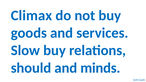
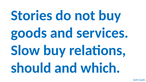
Climax: Climax -> Stories (32, 15)
minds: minds -> which (100, 68)
